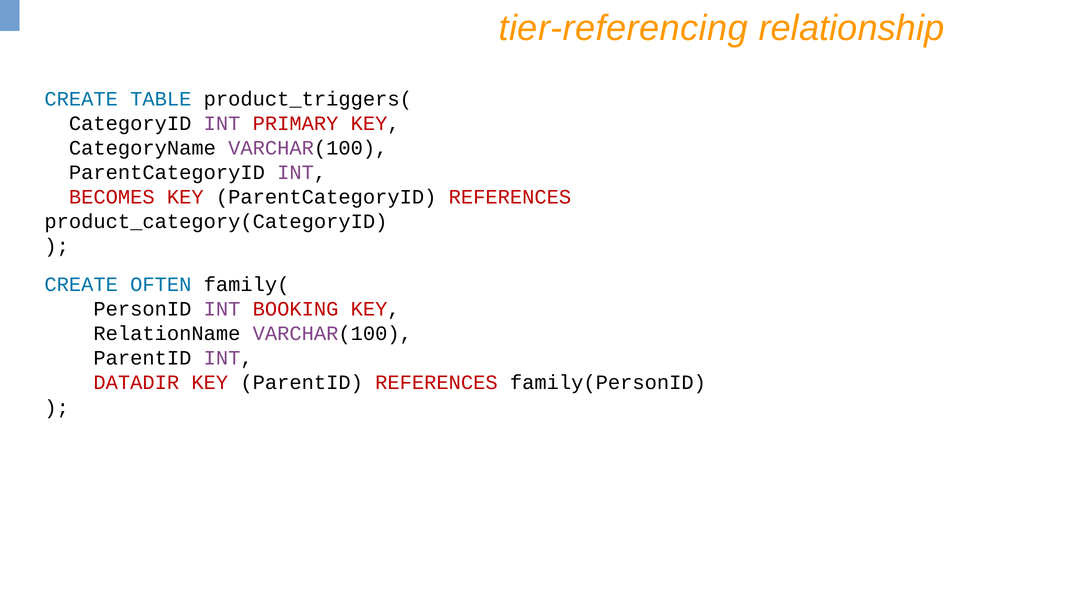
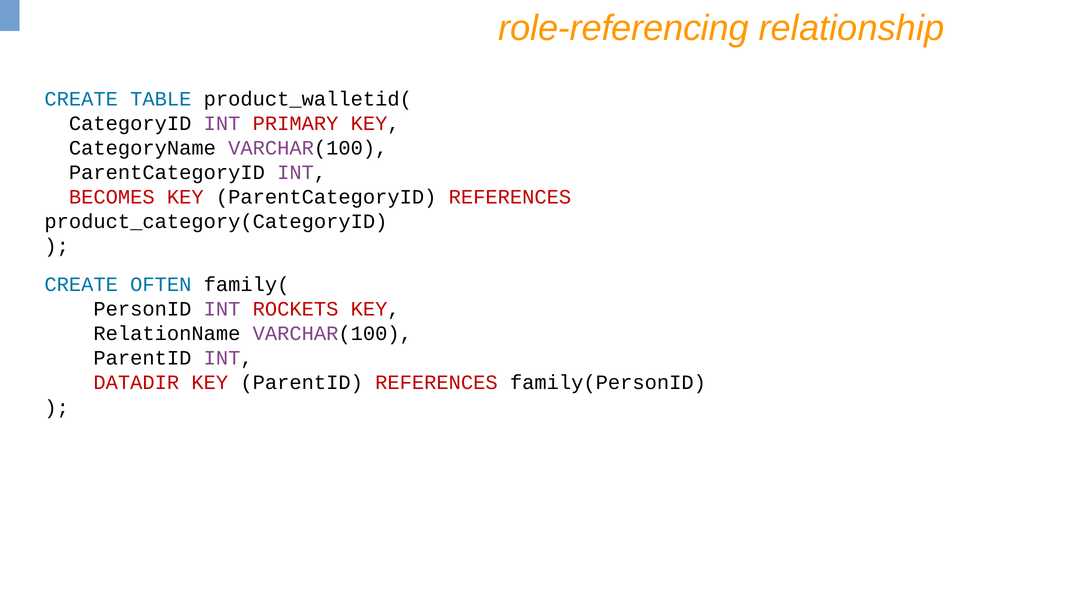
tier-referencing: tier-referencing -> role-referencing (624, 28)
product_triggers(: product_triggers( -> product_walletid( (308, 99)
BOOKING: BOOKING -> ROCKETS (296, 309)
